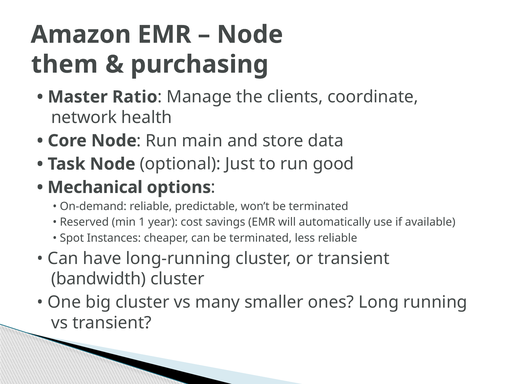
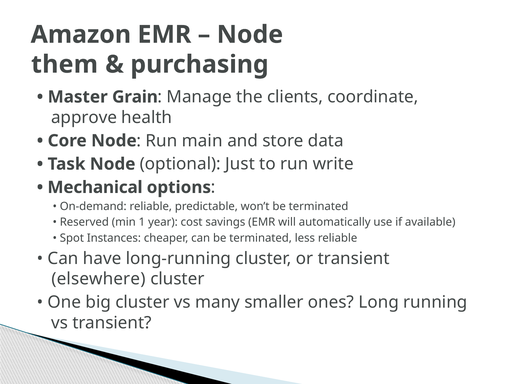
Ratio: Ratio -> Grain (135, 97)
network: network -> approve (84, 117)
good: good -> write (333, 164)
bandwidth: bandwidth -> elsewhere (98, 279)
